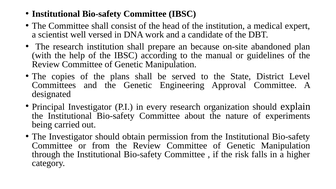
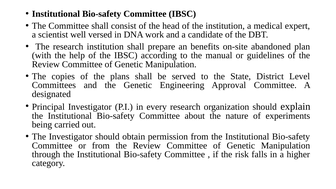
because: because -> benefits (205, 47)
